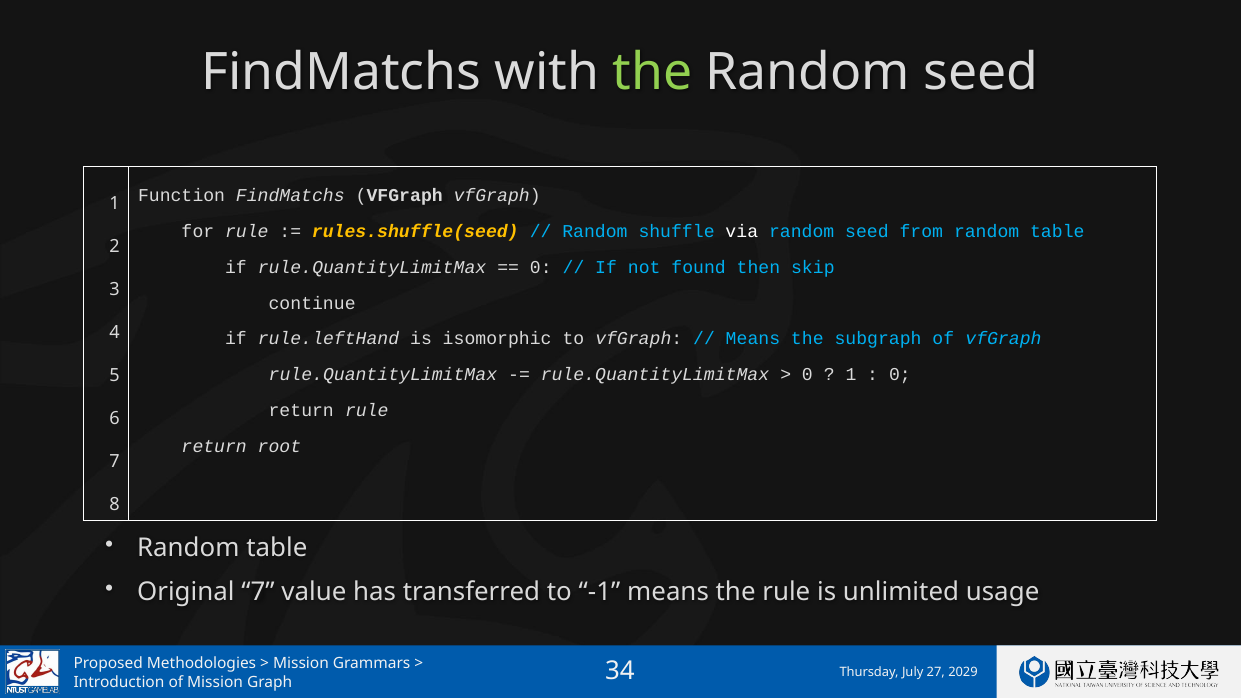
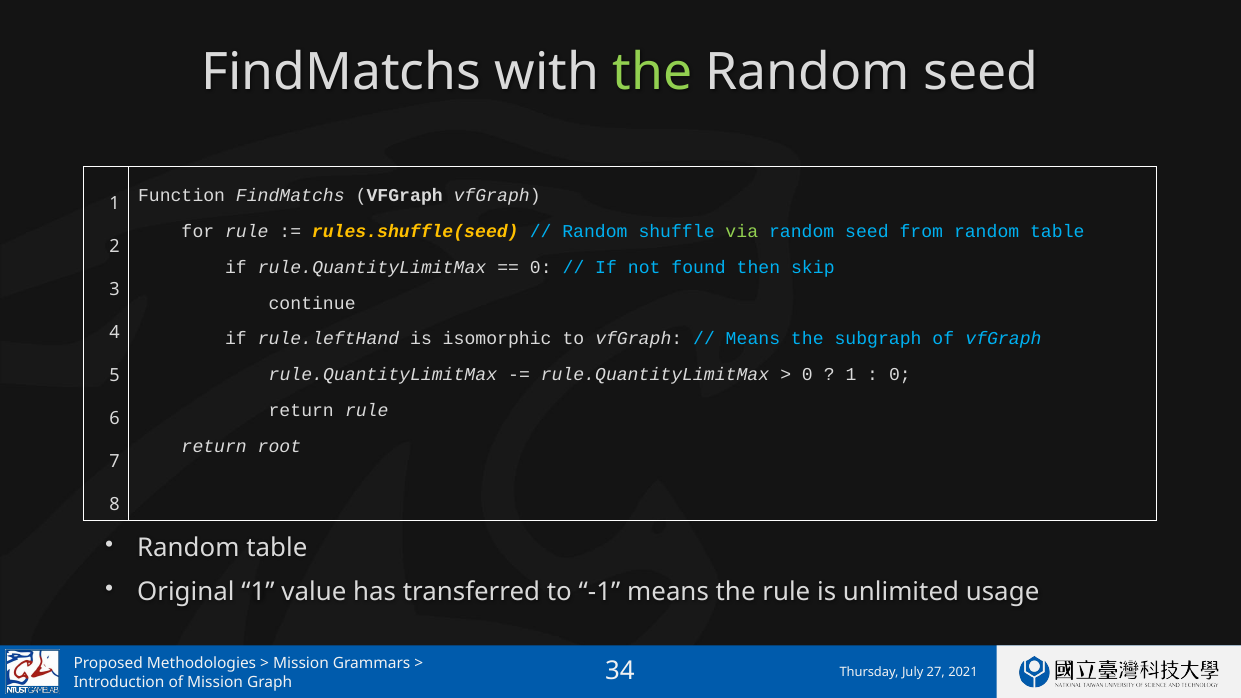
via colour: white -> light green (742, 232)
Original 7: 7 -> 1 (258, 592)
2029: 2029 -> 2021 (963, 673)
